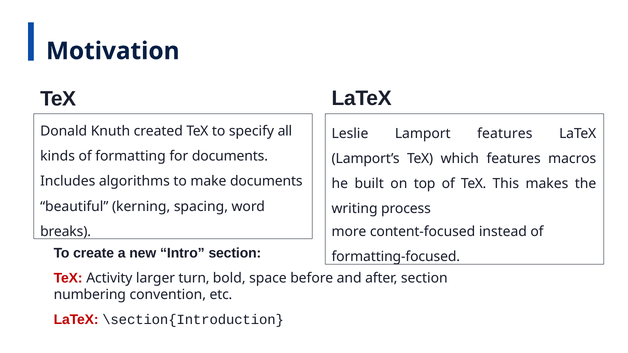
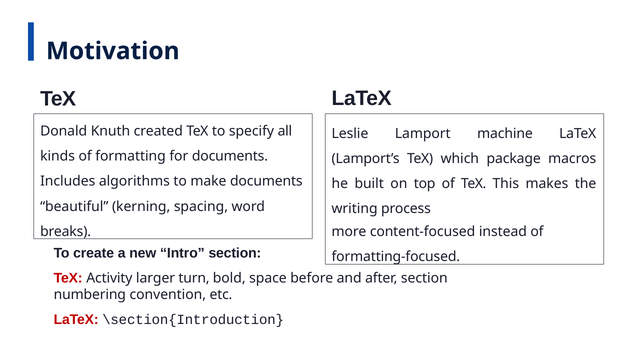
Lamport features: features -> machine (505, 134)
which features: features -> package (514, 159)
